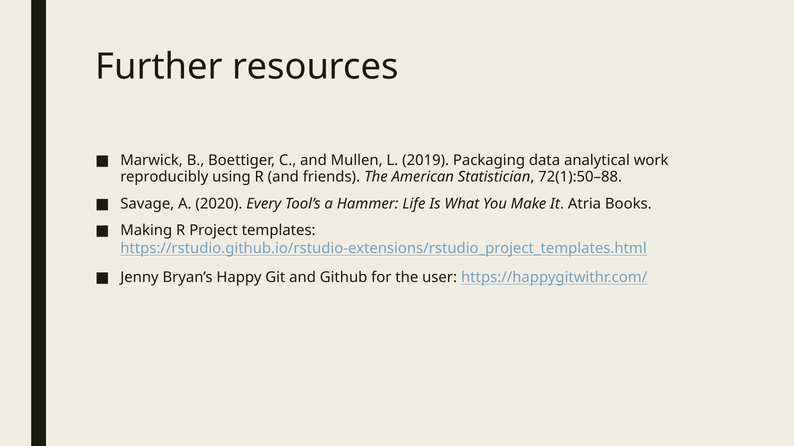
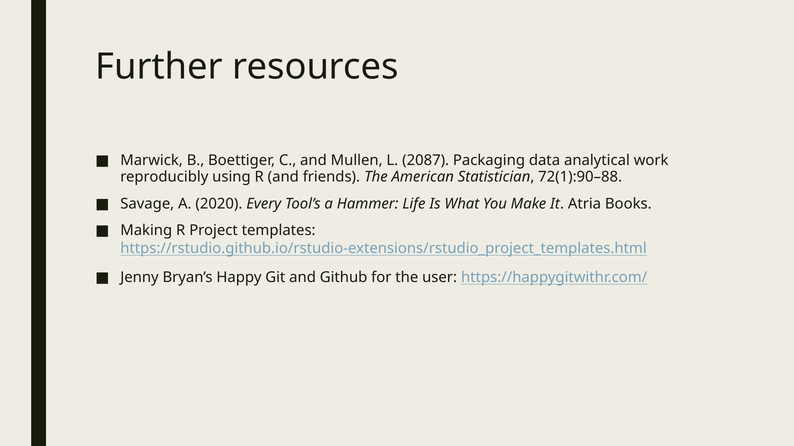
2019: 2019 -> 2087 (426, 160)
72(1):50–88: 72(1):50–88 -> 72(1):90–88 (580, 177)
